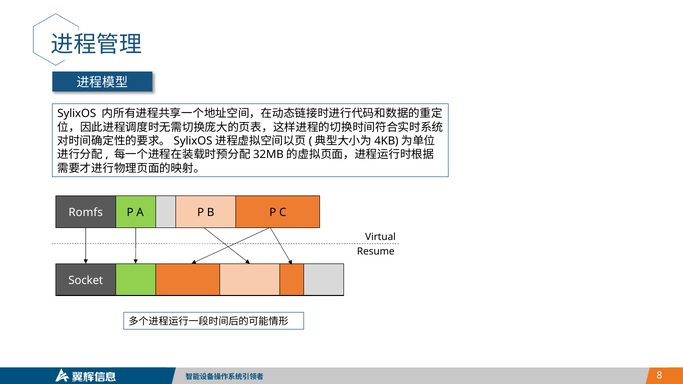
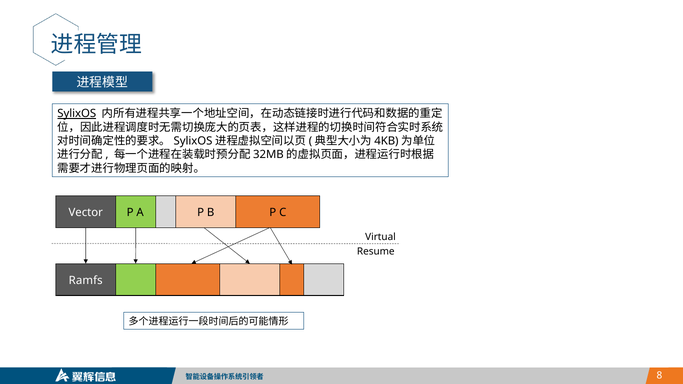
SylixOS underline: none -> present (77, 114)
Romfs: Romfs -> Vector (86, 212)
Socket: Socket -> Ramfs (86, 280)
